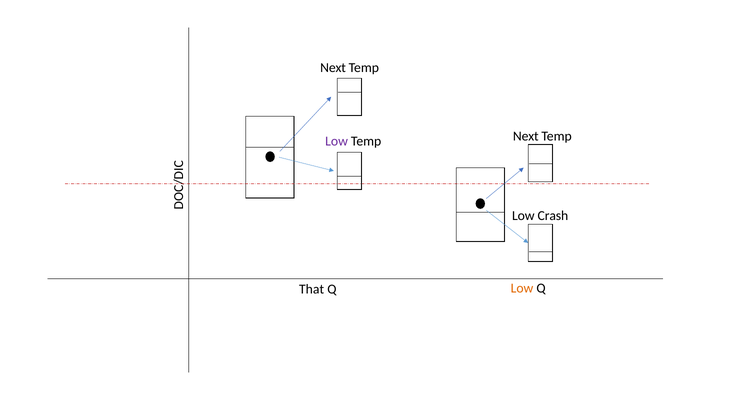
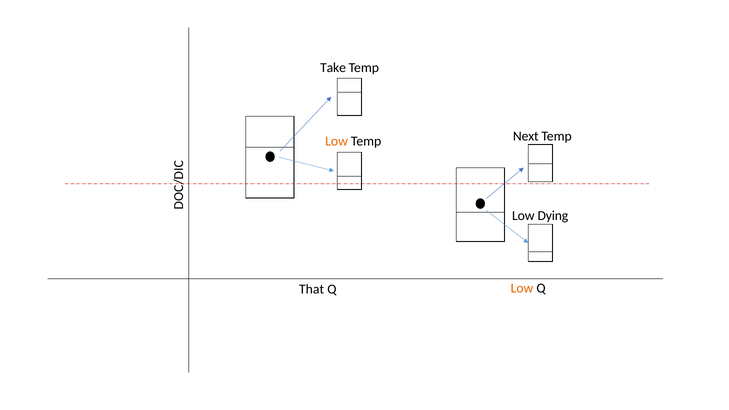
Next: Next -> Take (333, 68)
Low colour: purple -> orange (337, 141)
Crash: Crash -> Dying (553, 216)
